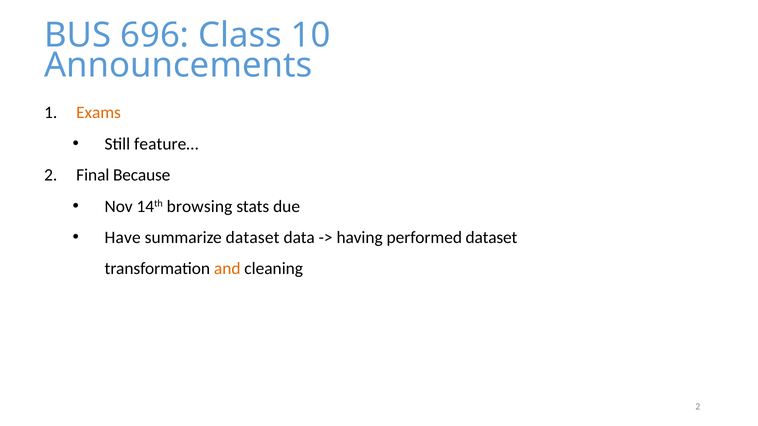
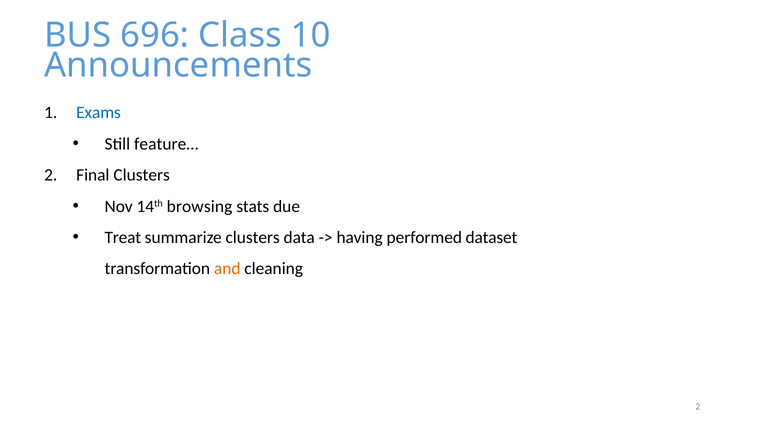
Exams colour: orange -> blue (99, 113)
Final Because: Because -> Clusters (142, 175)
Have: Have -> Treat (123, 238)
summarize dataset: dataset -> clusters (253, 238)
